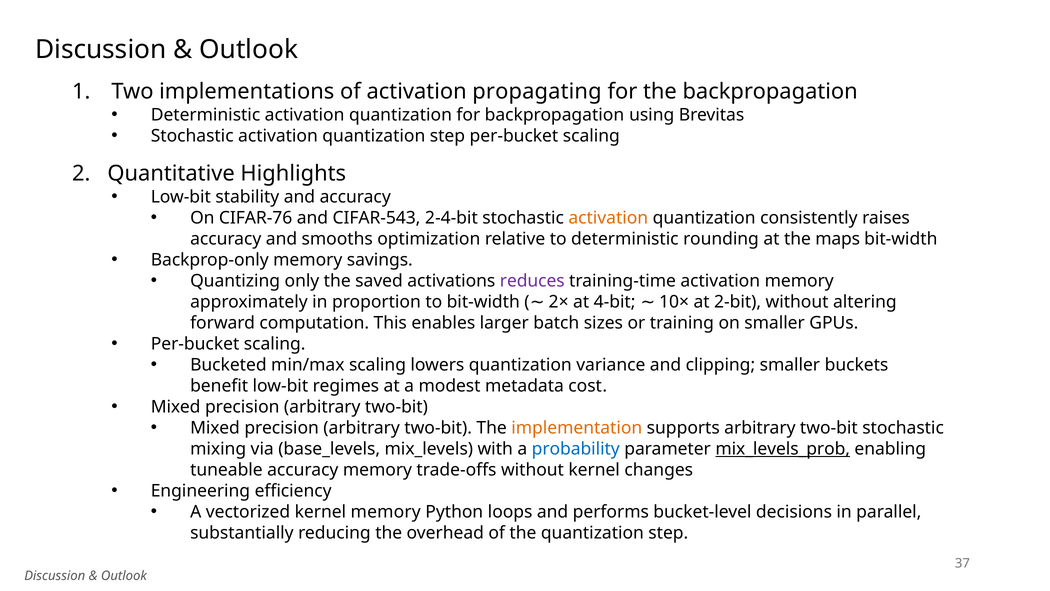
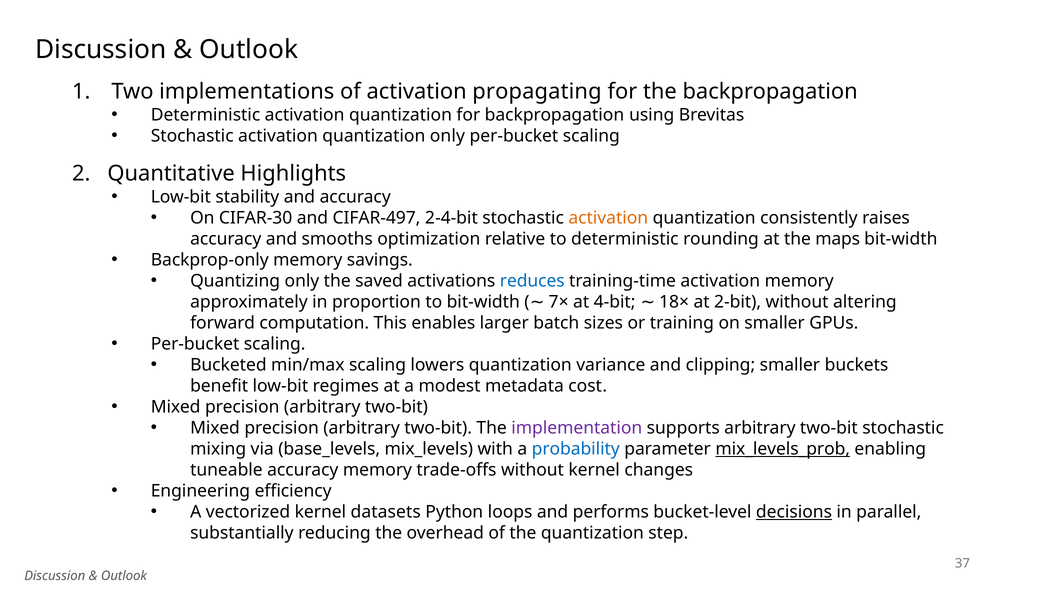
activation quantization step: step -> only (447, 136)
CIFAR-76: CIFAR-76 -> CIFAR-30 (256, 218)
CIFAR-543: CIFAR-543 -> CIFAR-497 (376, 218)
reduces colour: purple -> blue (532, 281)
2×: 2× -> 7× (559, 302)
10×: 10× -> 18× (674, 302)
implementation colour: orange -> purple (577, 428)
kernel memory: memory -> datasets (386, 512)
decisions underline: none -> present (794, 512)
